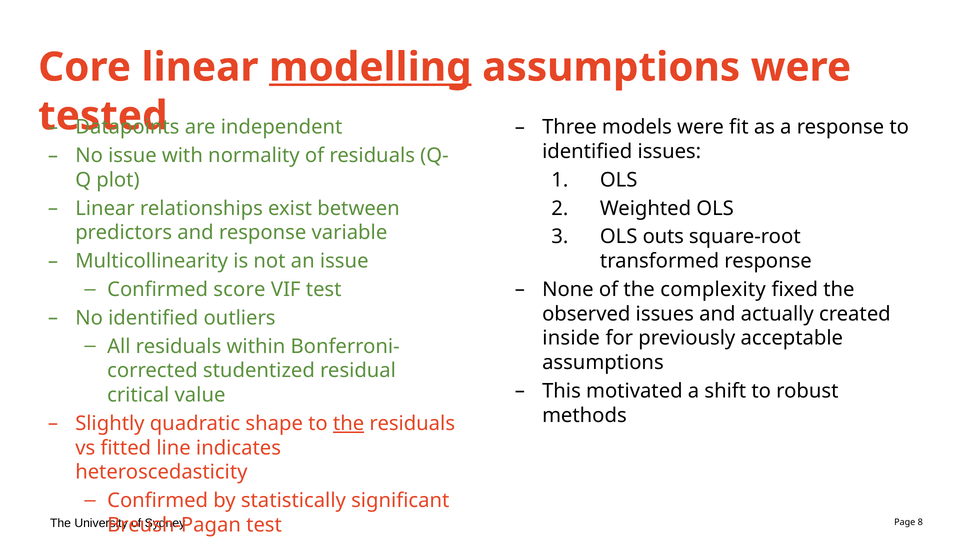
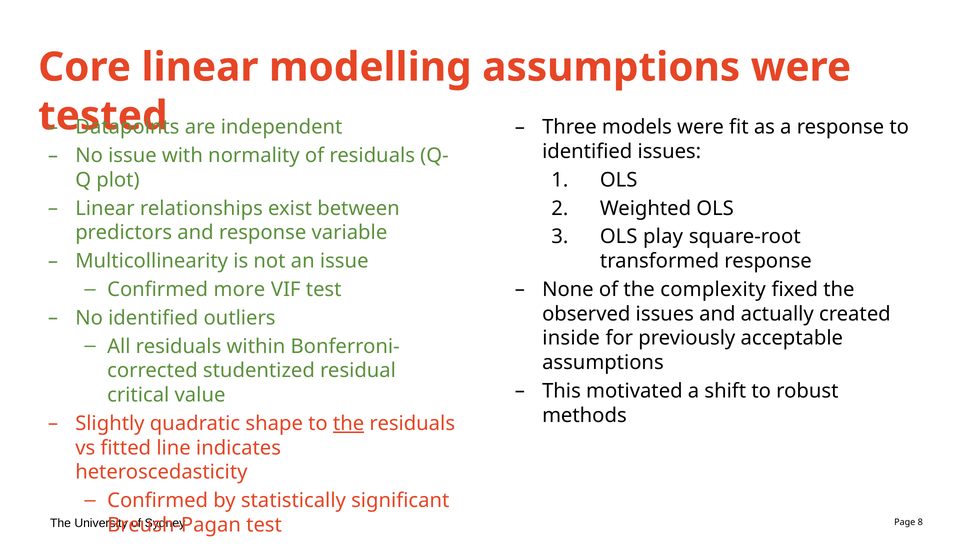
modelling underline: present -> none (370, 67)
outs: outs -> play (663, 236)
score: score -> more (239, 289)
